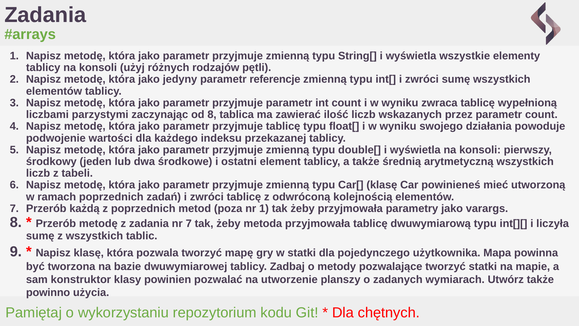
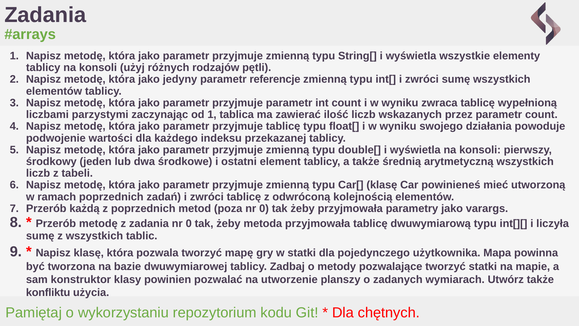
od 8: 8 -> 1 (212, 115)
poza nr 1: 1 -> 0 (264, 208)
zadania nr 7: 7 -> 0 (189, 223)
powinno: powinno -> konfliktu (48, 292)
